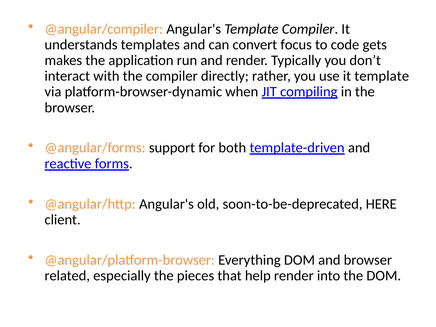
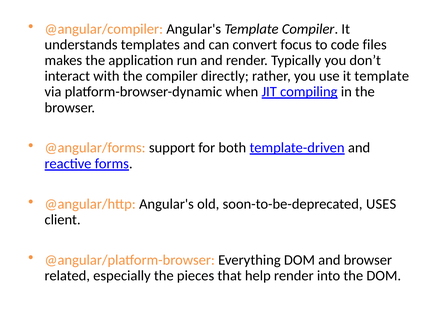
gets: gets -> files (375, 45)
HERE: HERE -> USES (381, 204)
